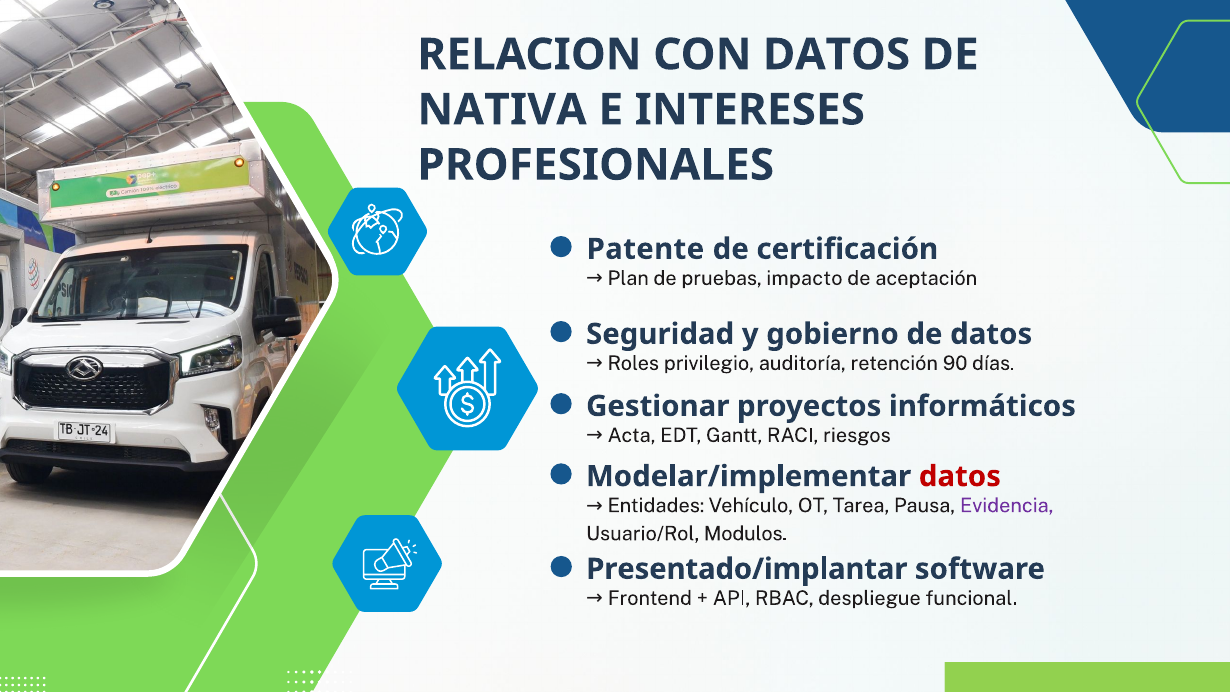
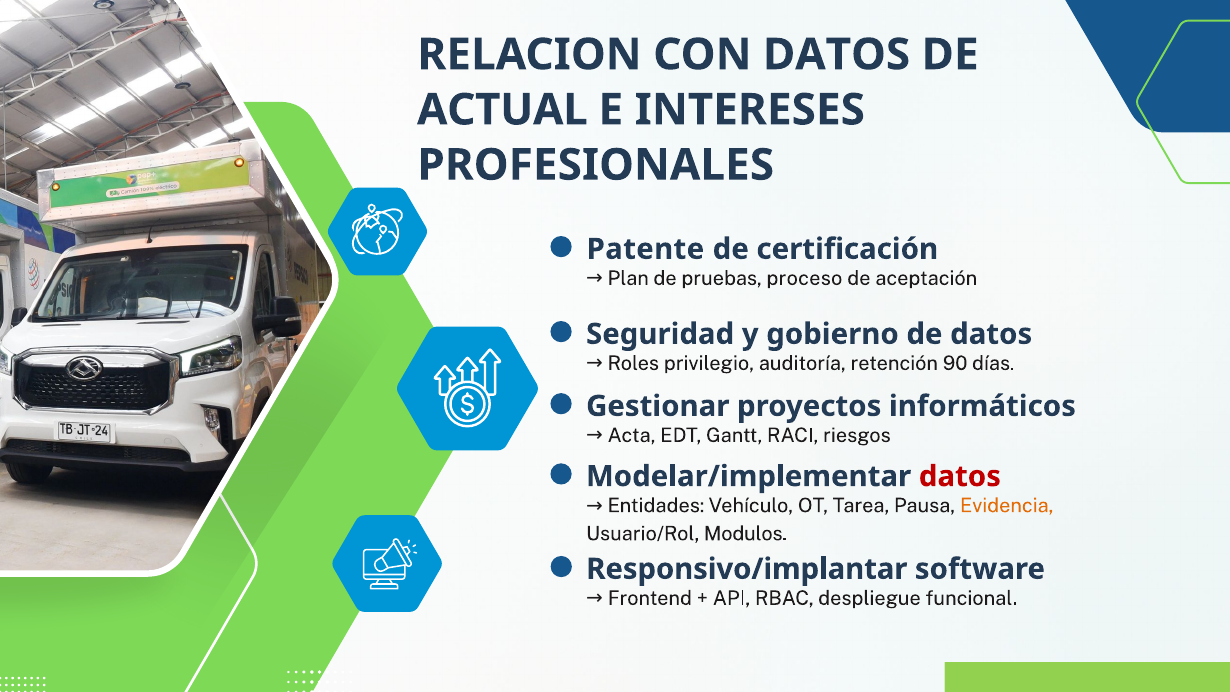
NATIVA: NATIVA -> ACTUAL (502, 110)
impacto: impacto -> proceso (804, 278)
Evidencia colour: purple -> orange (1007, 505)
Presentado/implantar: Presentado/implantar -> Responsivo/implantar (747, 569)
